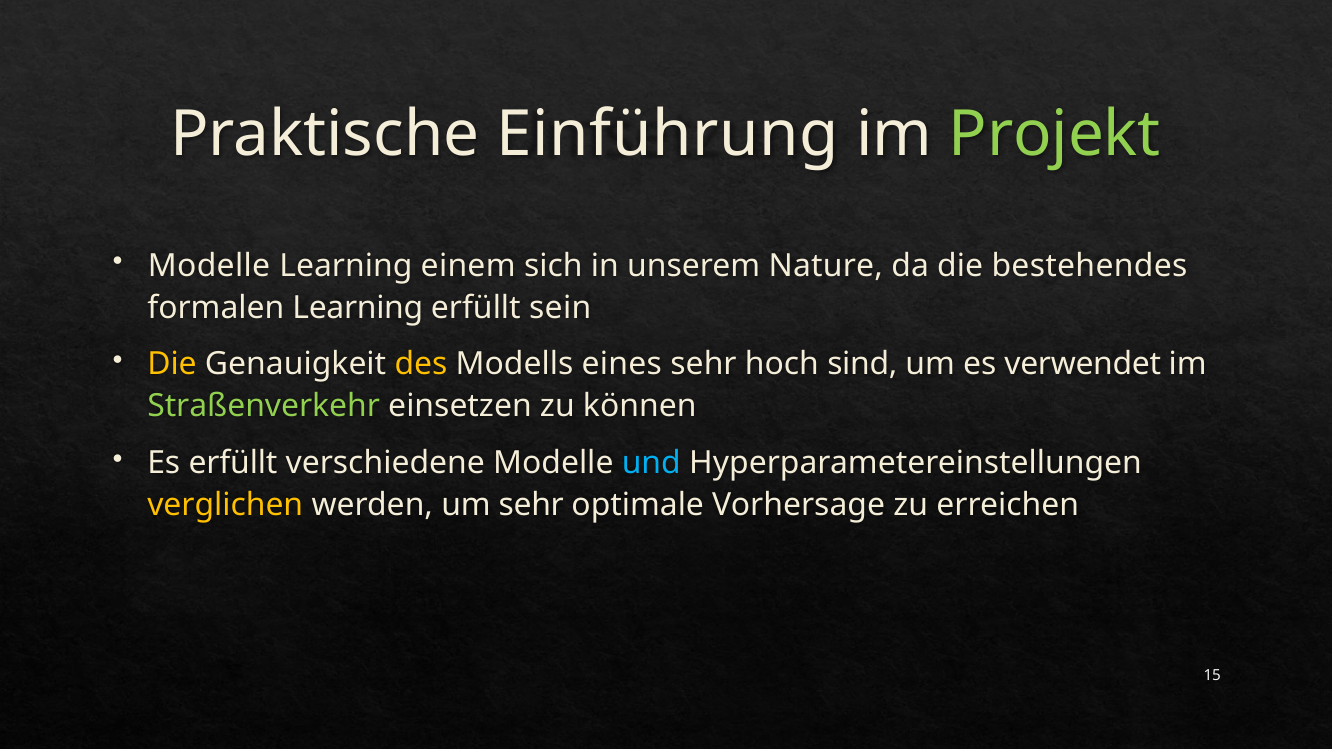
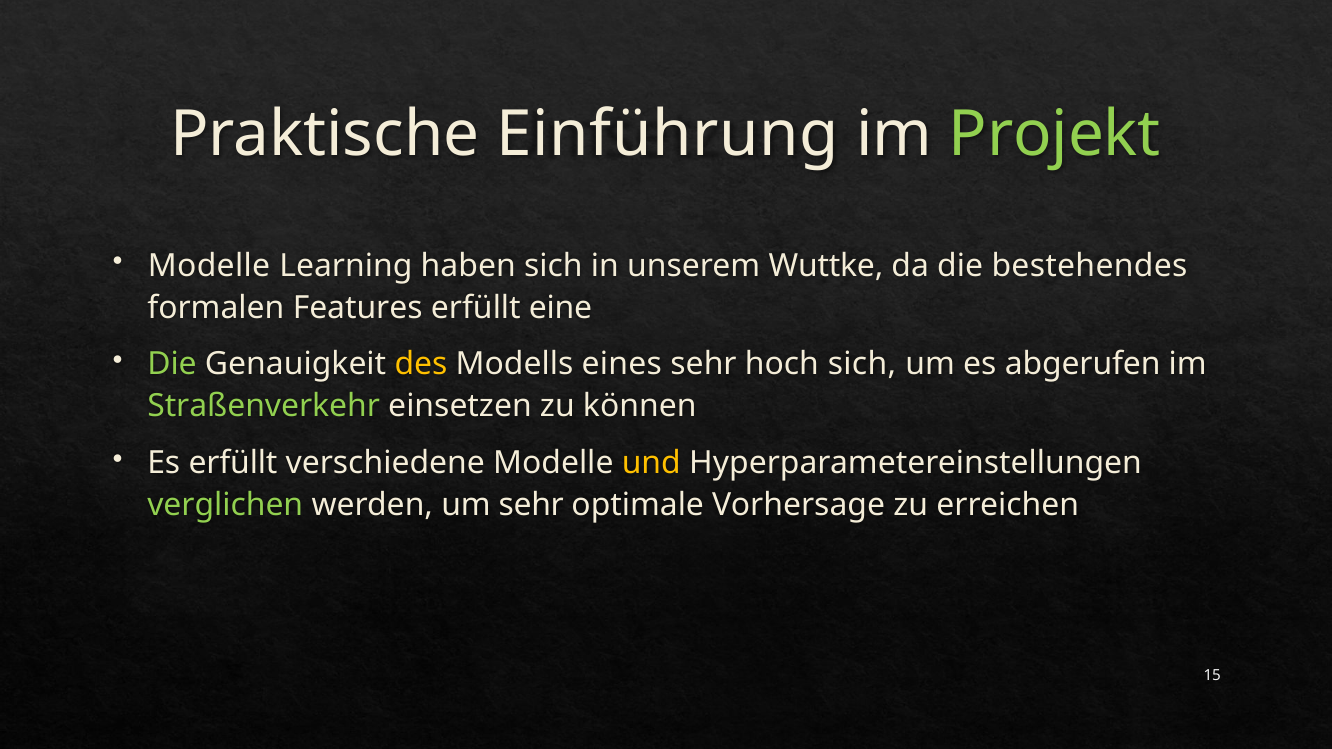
einem: einem -> haben (468, 266)
Nature: Nature -> Wuttke (826, 266)
formalen Learning: Learning -> Features (358, 308)
sein: sein -> eine (561, 308)
Die colour: yellow -> light green (172, 364)
hoch sind: sind -> sich (862, 364)
verwendet: verwendet -> abgerufen (1083, 364)
und colour: light blue -> yellow (651, 463)
verglichen colour: yellow -> light green (225, 505)
